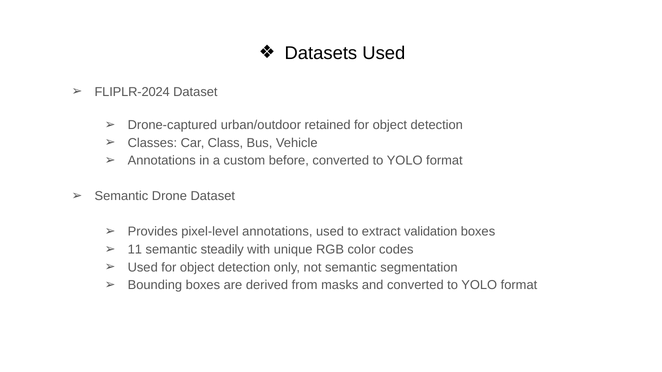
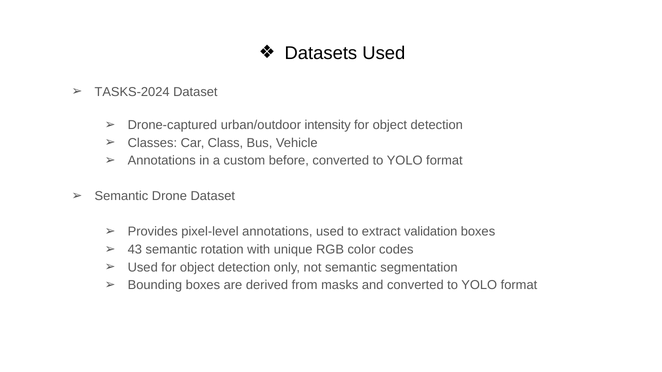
FLIPLR-2024: FLIPLR-2024 -> TASKS-2024 (132, 92)
retained: retained -> intensity (328, 125)
11: 11 -> 43 (135, 250)
steadily: steadily -> rotation (222, 250)
